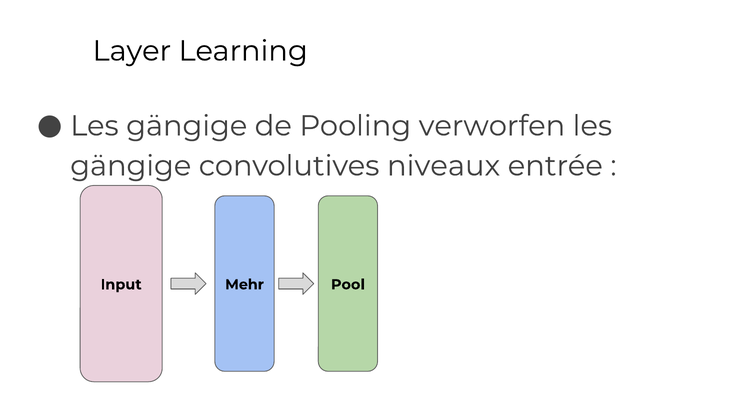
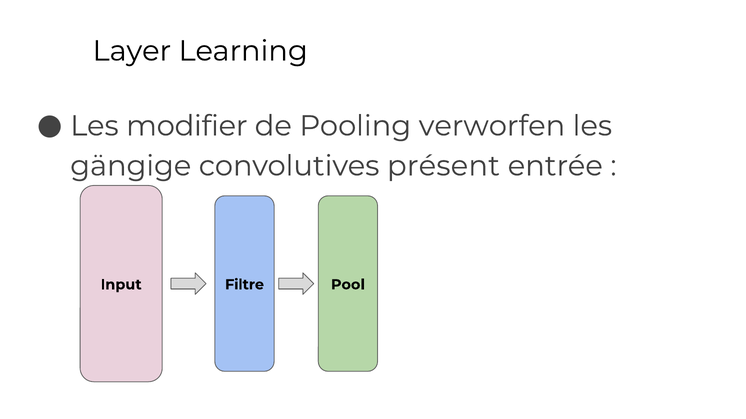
gängige: gängige -> modifier (187, 126)
niveaux: niveaux -> présent (443, 166)
Mehr: Mehr -> Filtre (245, 285)
